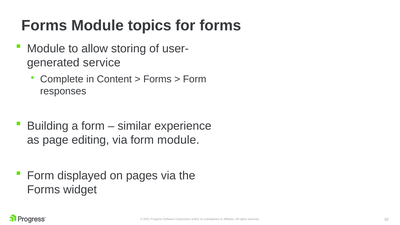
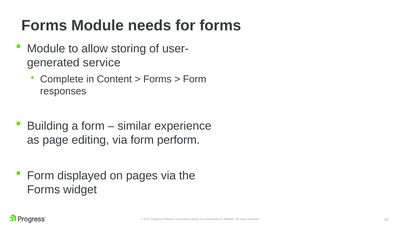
topics: topics -> needs (150, 26)
form module: module -> perform (178, 140)
